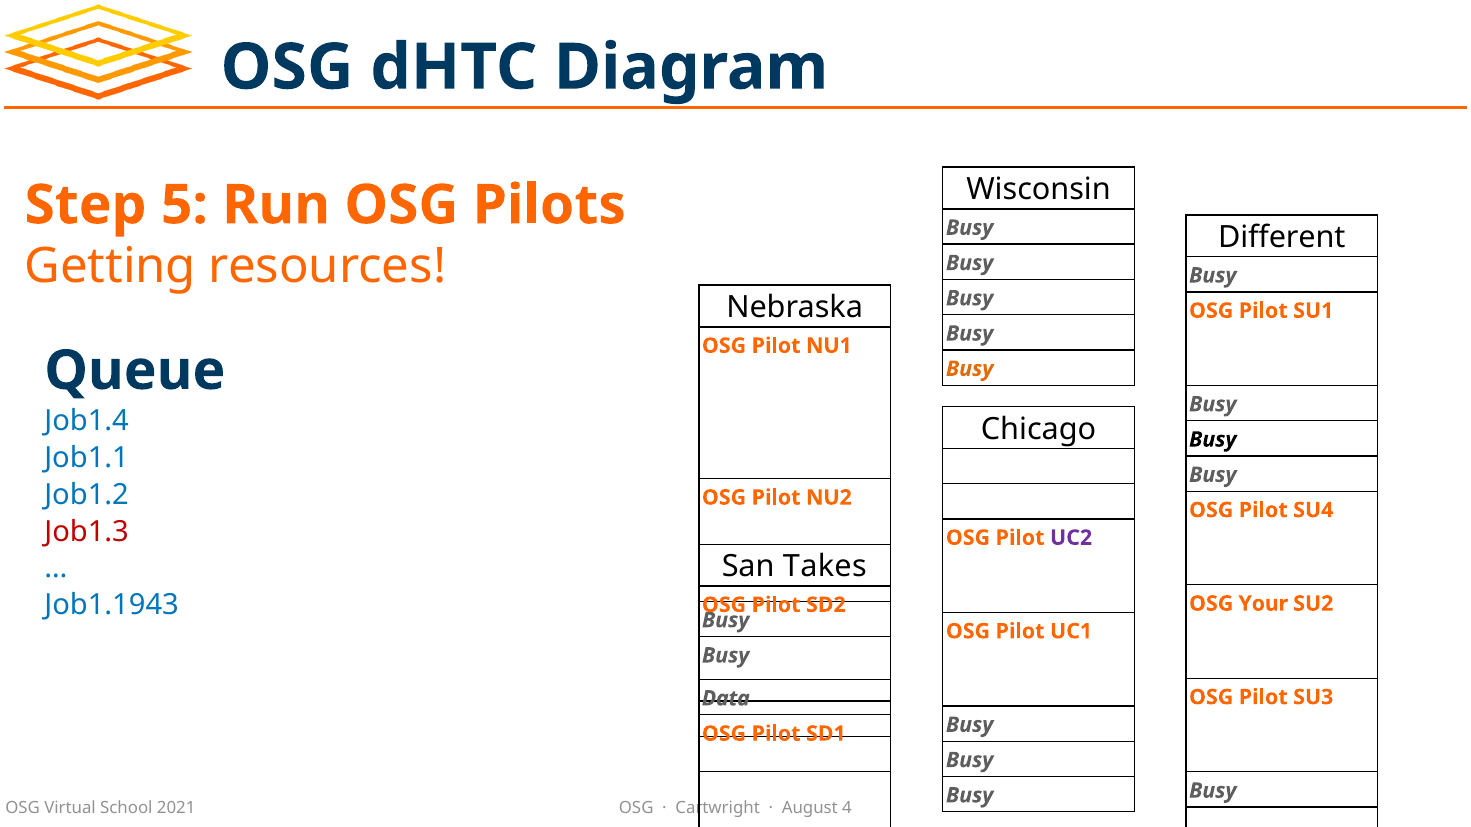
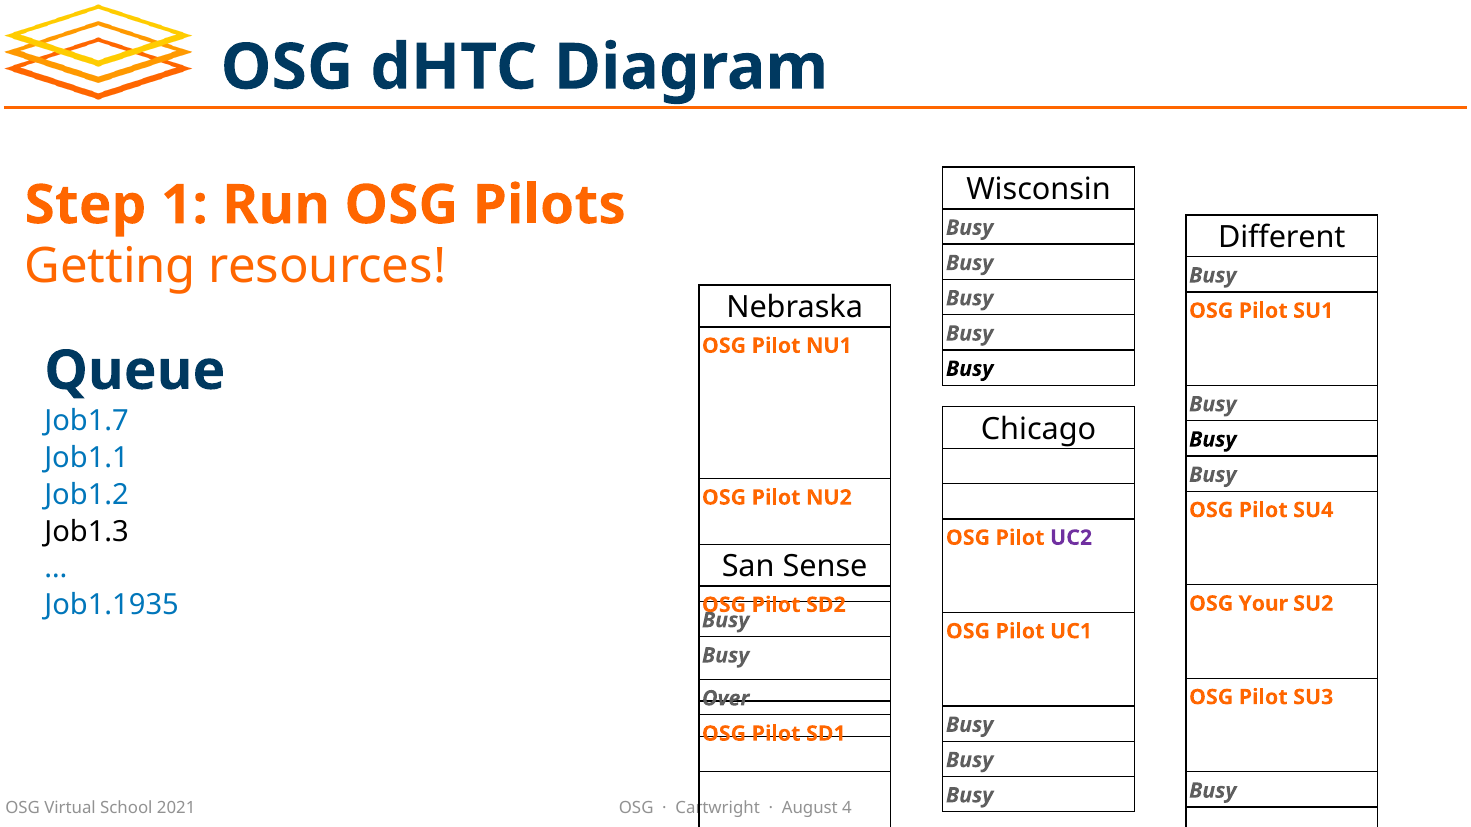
5: 5 -> 1 (184, 205)
Busy colour: orange -> black (970, 369)
Job1.4: Job1.4 -> Job1.7 (87, 422)
Job1.3 colour: red -> black (87, 532)
Takes: Takes -> Sense (825, 567)
Job1.1943: Job1.1943 -> Job1.1935 (112, 605)
Data: Data -> Over (726, 699)
